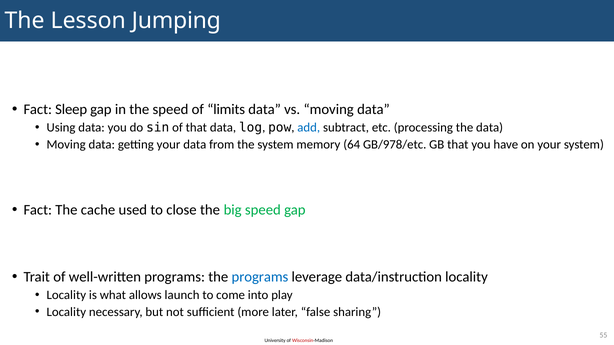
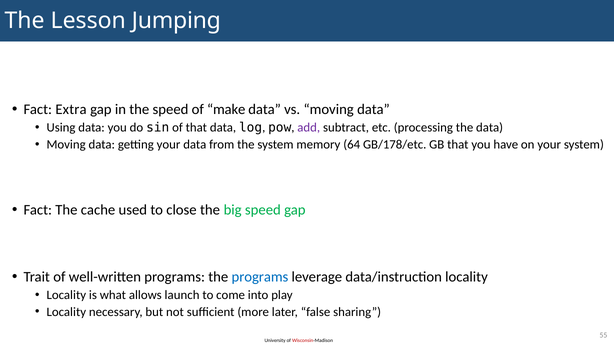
Sleep: Sleep -> Extra (71, 109)
limits: limits -> make (226, 109)
add colour: blue -> purple (309, 128)
GB/978/etc: GB/978/etc -> GB/178/etc (395, 145)
